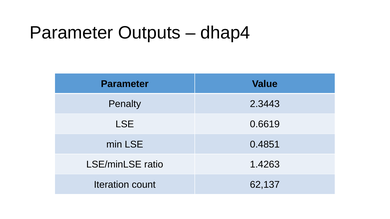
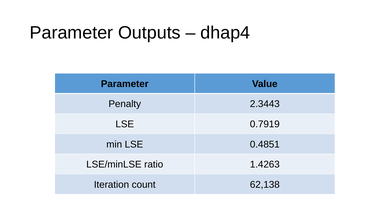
0.6619: 0.6619 -> 0.7919 (265, 124)
62,137: 62,137 -> 62,138 (265, 185)
